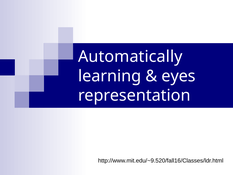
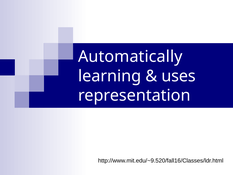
eyes: eyes -> uses (179, 76)
